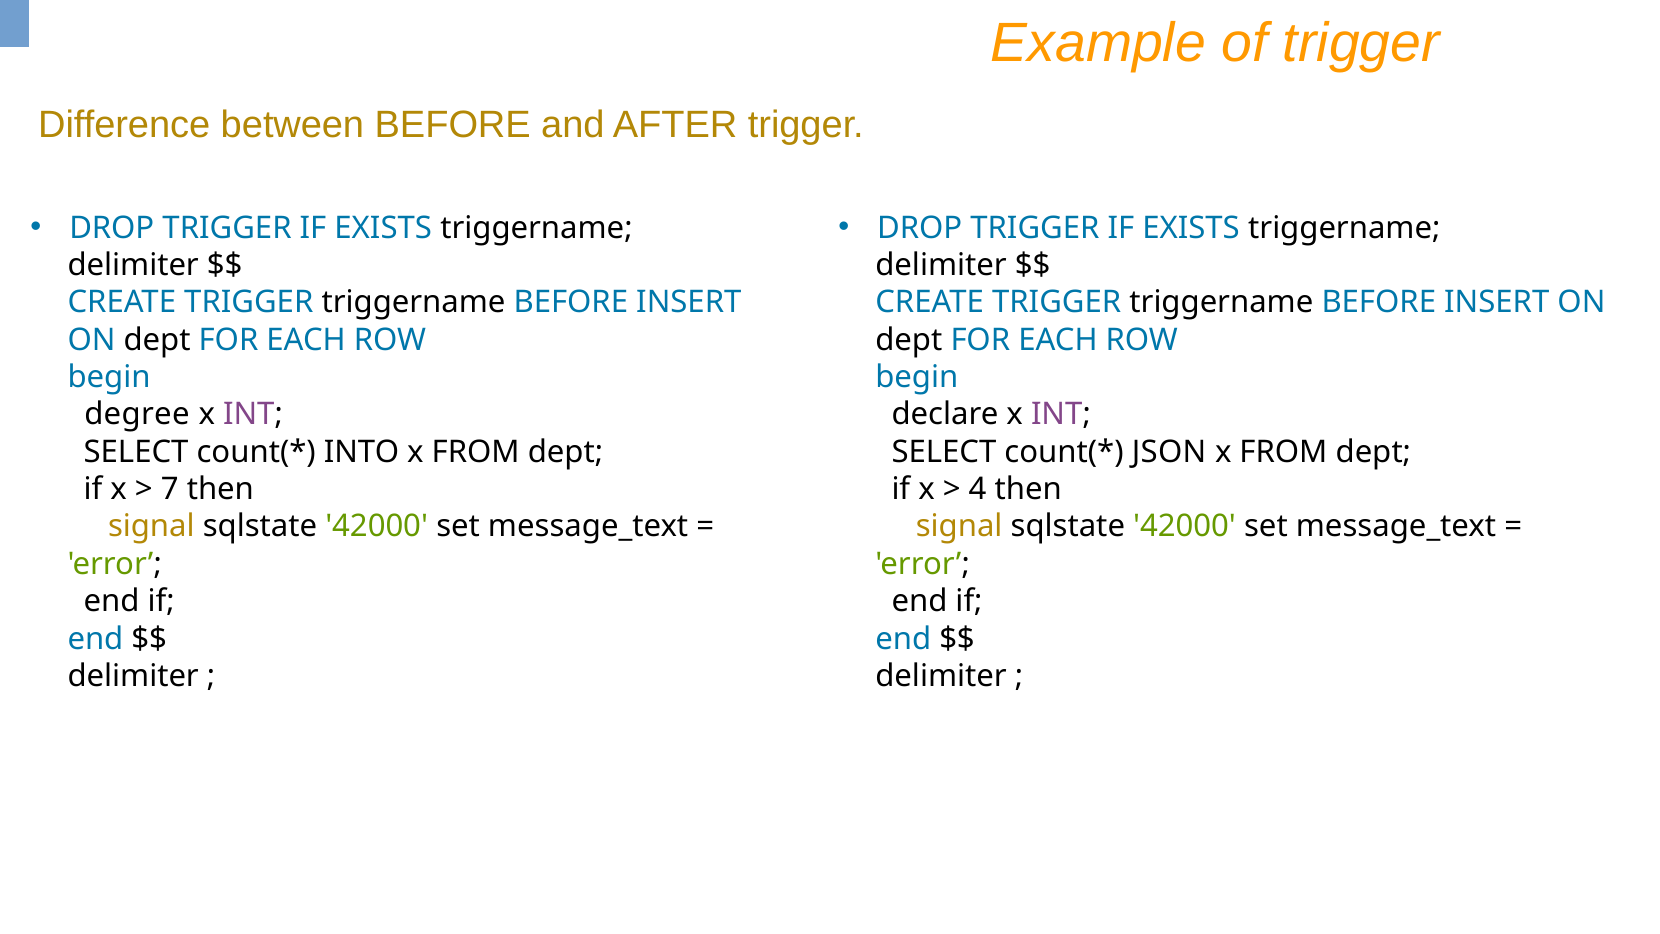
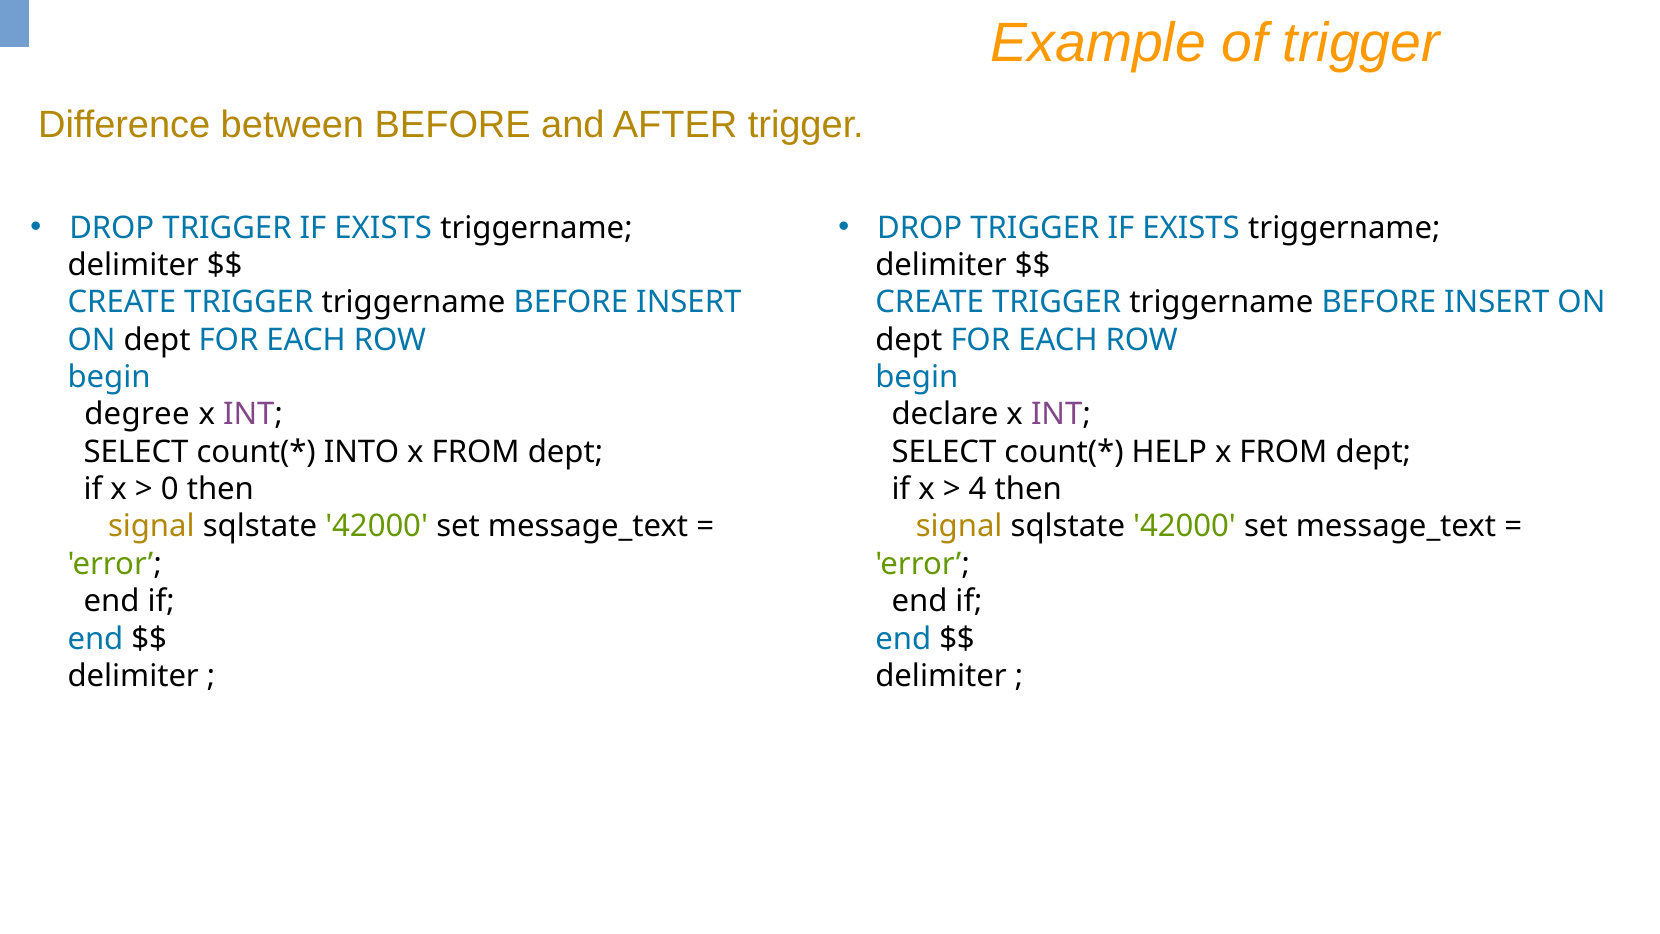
JSON: JSON -> HELP (1169, 452)
7: 7 -> 0 (170, 489)
